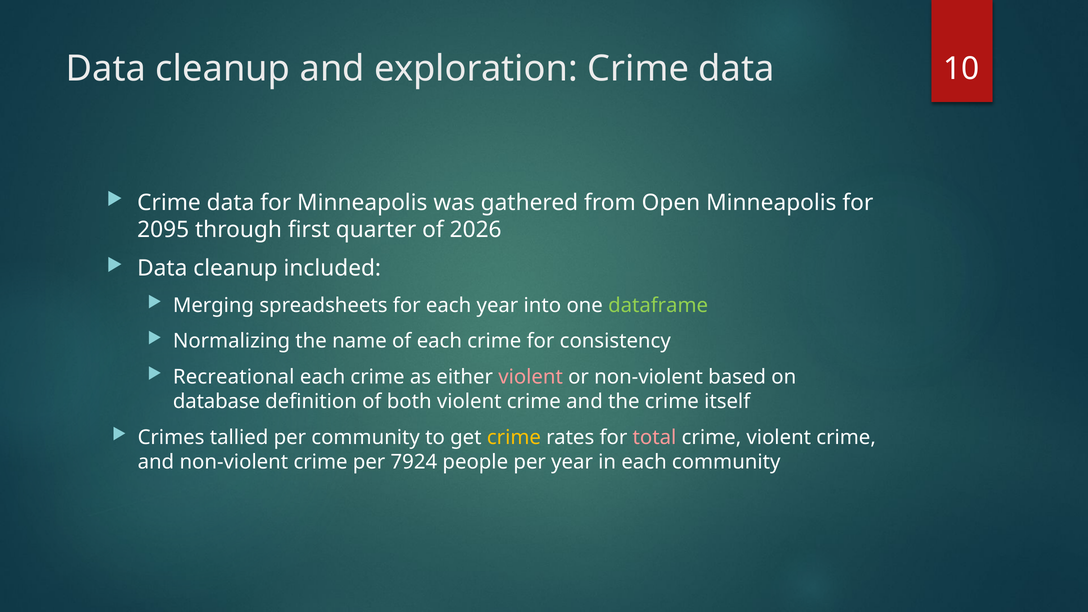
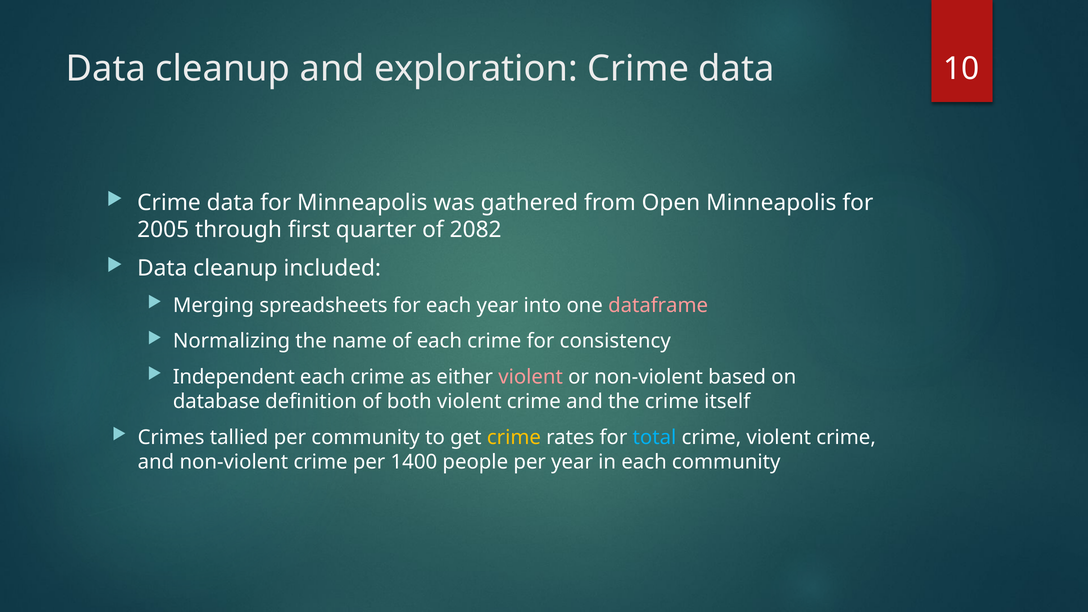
2095: 2095 -> 2005 (163, 230)
2026: 2026 -> 2082 (476, 230)
dataframe colour: light green -> pink (658, 305)
Recreational: Recreational -> Independent (234, 377)
total colour: pink -> light blue (654, 437)
7924: 7924 -> 1400 (414, 462)
